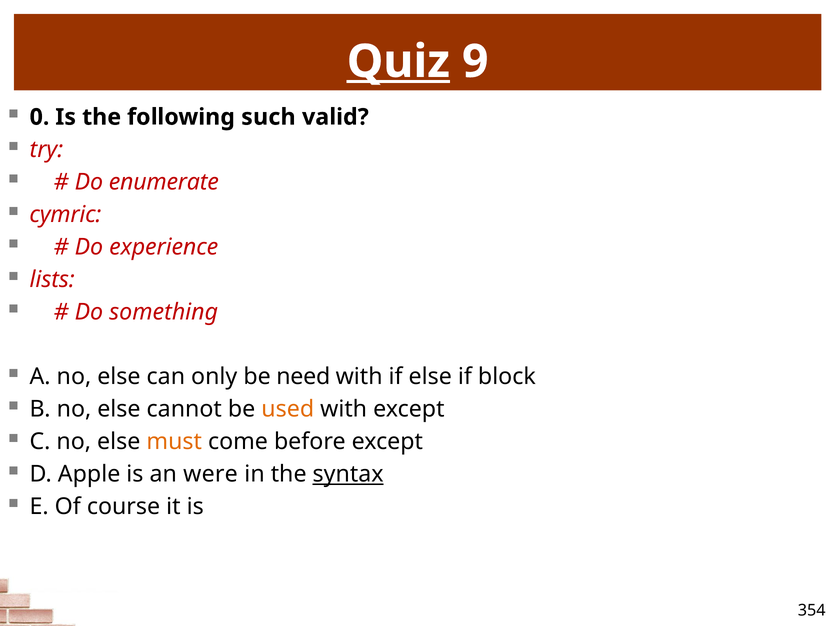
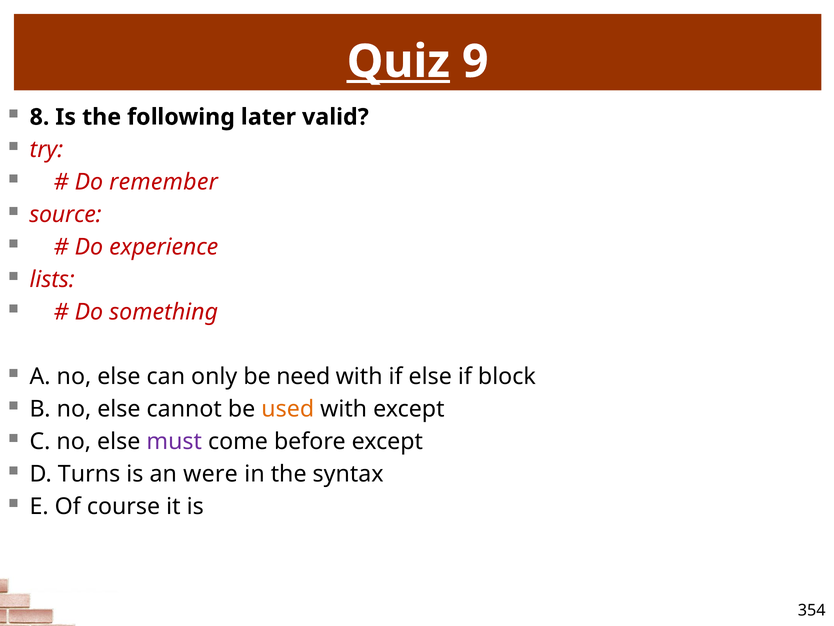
0: 0 -> 8 (39, 117)
such: such -> later (269, 117)
enumerate: enumerate -> remember (164, 182)
cymric: cymric -> source (65, 214)
must colour: orange -> purple (174, 441)
Apple: Apple -> Turns (89, 474)
syntax underline: present -> none (348, 474)
